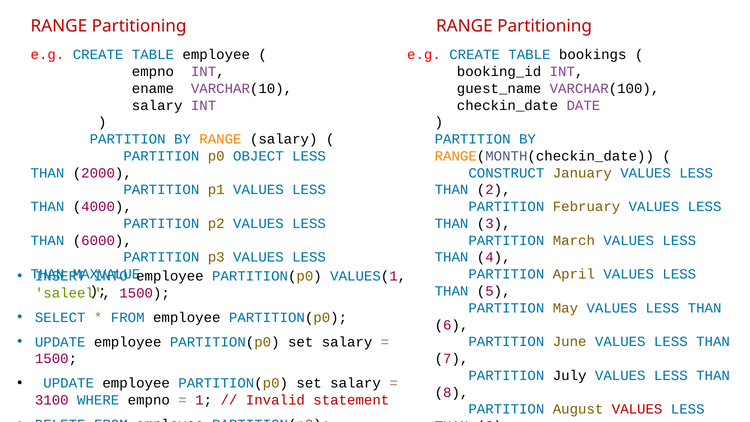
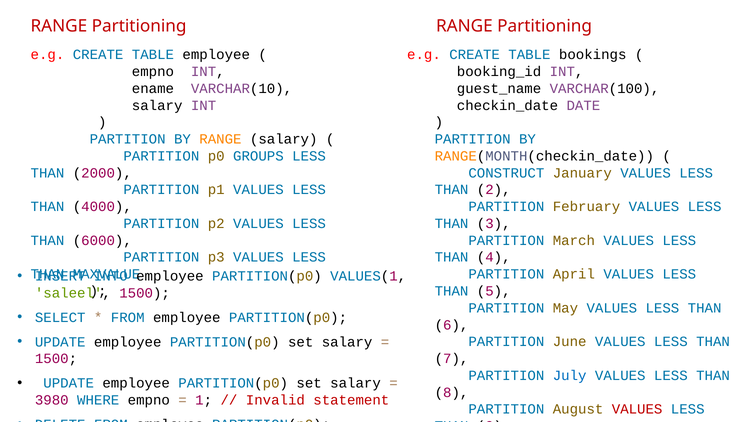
OBJECT: OBJECT -> GROUPS (258, 156)
July colour: black -> blue (570, 375)
3100: 3100 -> 3980 (52, 400)
